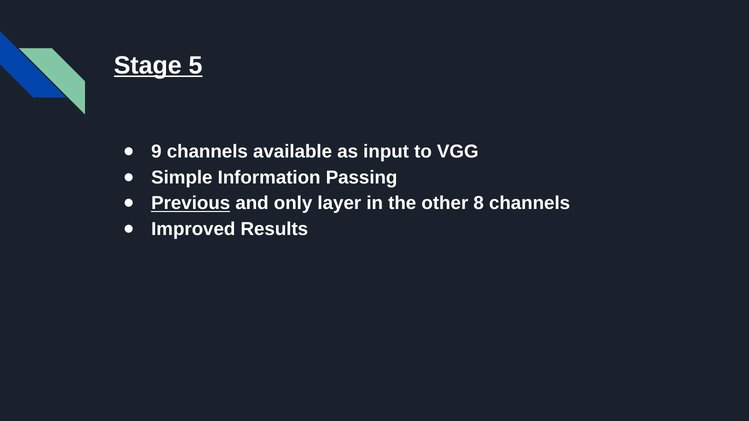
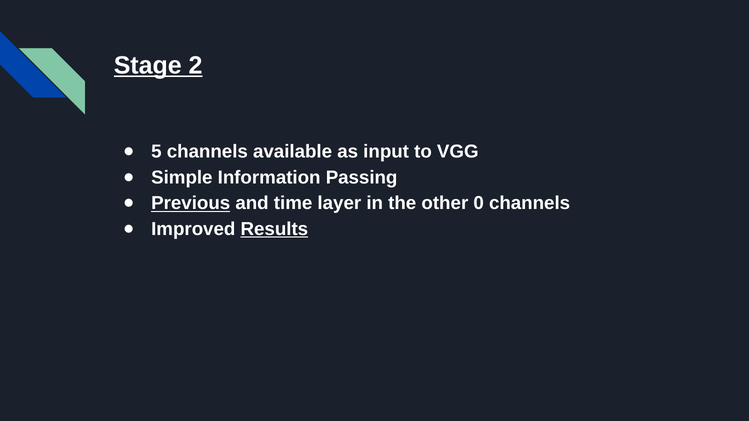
5: 5 -> 2 (196, 65)
9: 9 -> 5 (156, 152)
only: only -> time (293, 203)
8: 8 -> 0 (479, 203)
Results underline: none -> present (274, 229)
